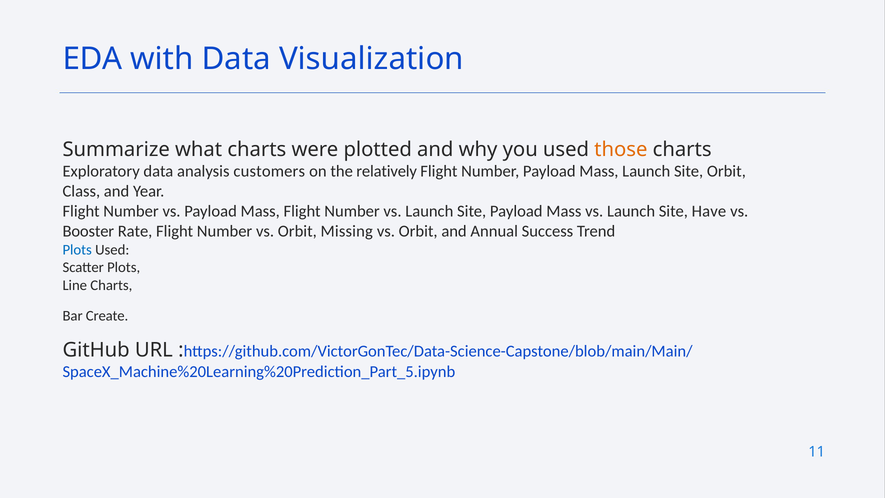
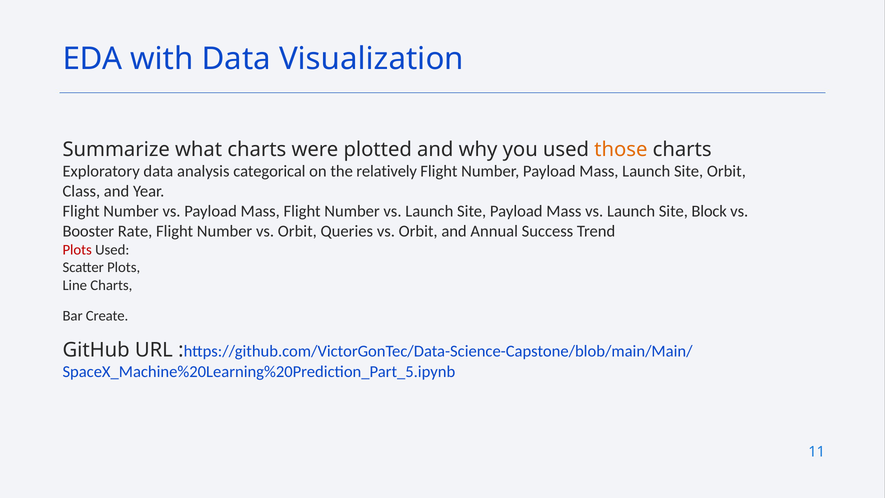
customers: customers -> categorical (269, 171)
Have: Have -> Block (709, 211)
Missing: Missing -> Queries (347, 231)
Plots colour: blue -> red (77, 250)
